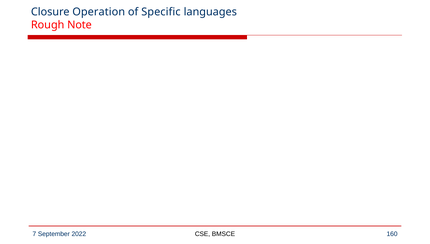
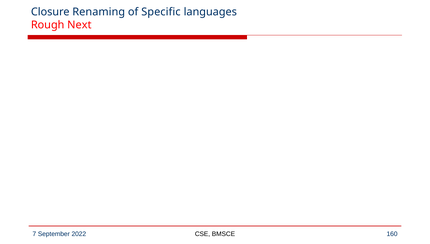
Operation: Operation -> Renaming (99, 12)
Note: Note -> Next (79, 25)
